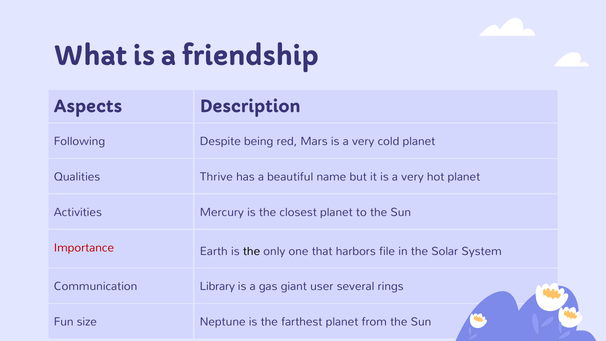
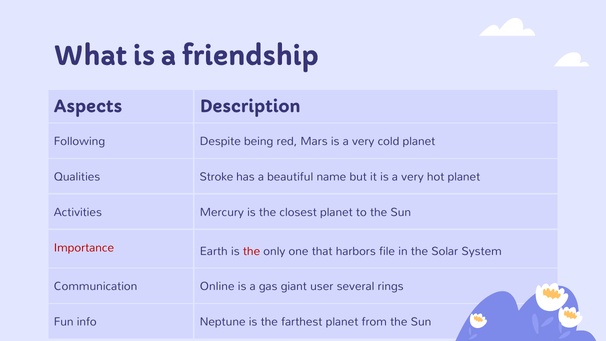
Thrive: Thrive -> Stroke (216, 177)
the colour: black -> red (252, 251)
Library: Library -> Online (217, 286)
size: size -> info (87, 322)
